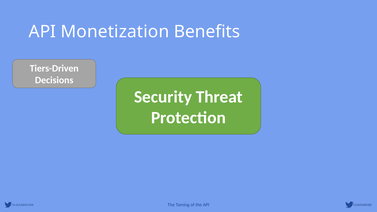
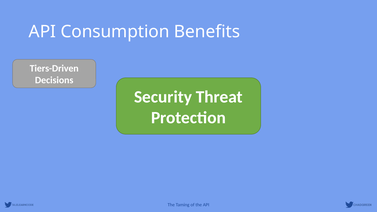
Monetization: Monetization -> Consumption (115, 32)
